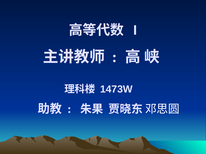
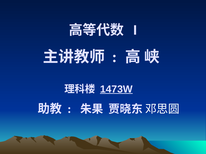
1473W underline: none -> present (116, 89)
